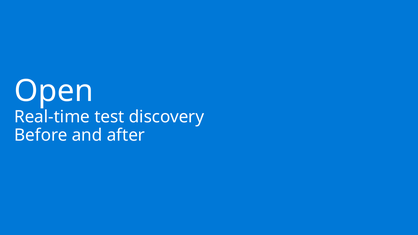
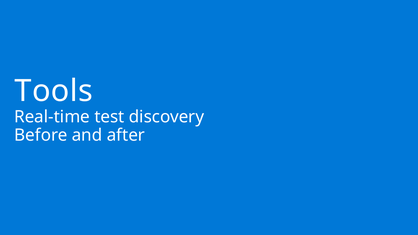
Open: Open -> Tools (54, 91)
